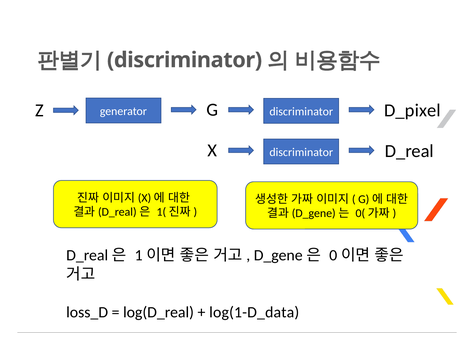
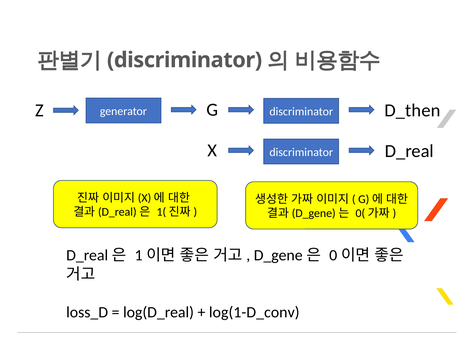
D_pixel: D_pixel -> D_then (412, 110)
log(1-D_data: log(1-D_data -> log(1-D_conv (254, 313)
